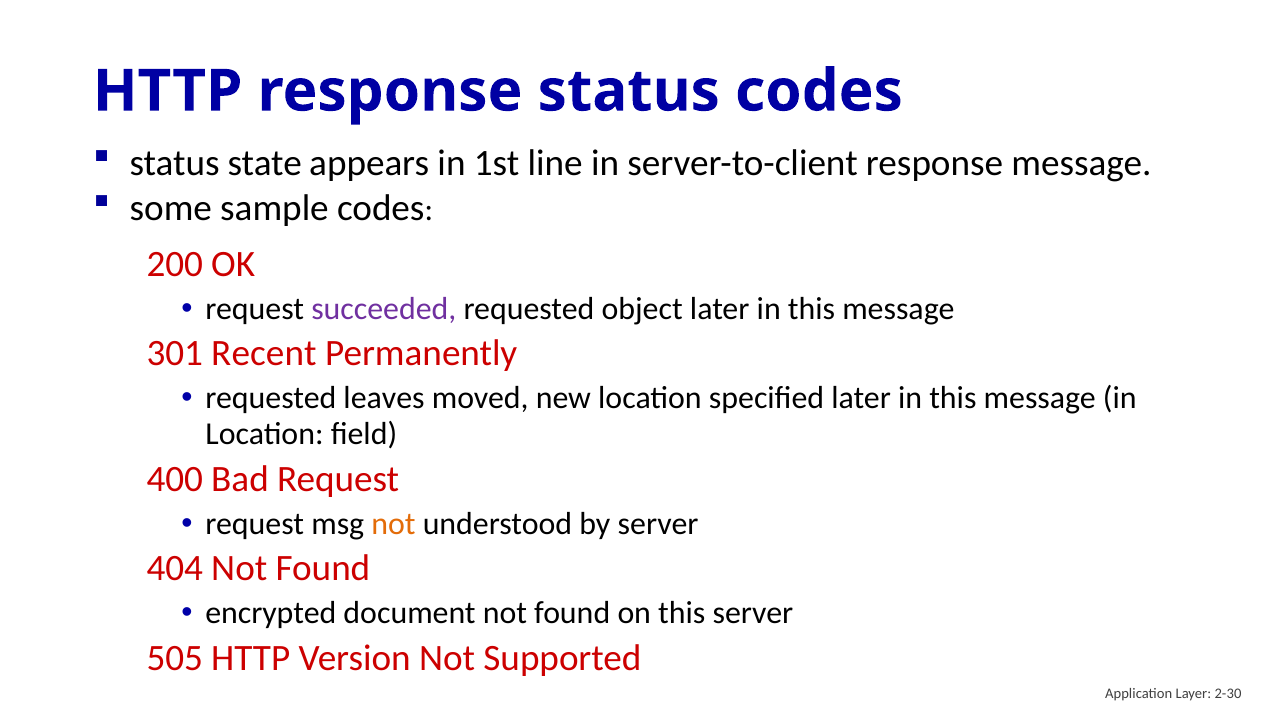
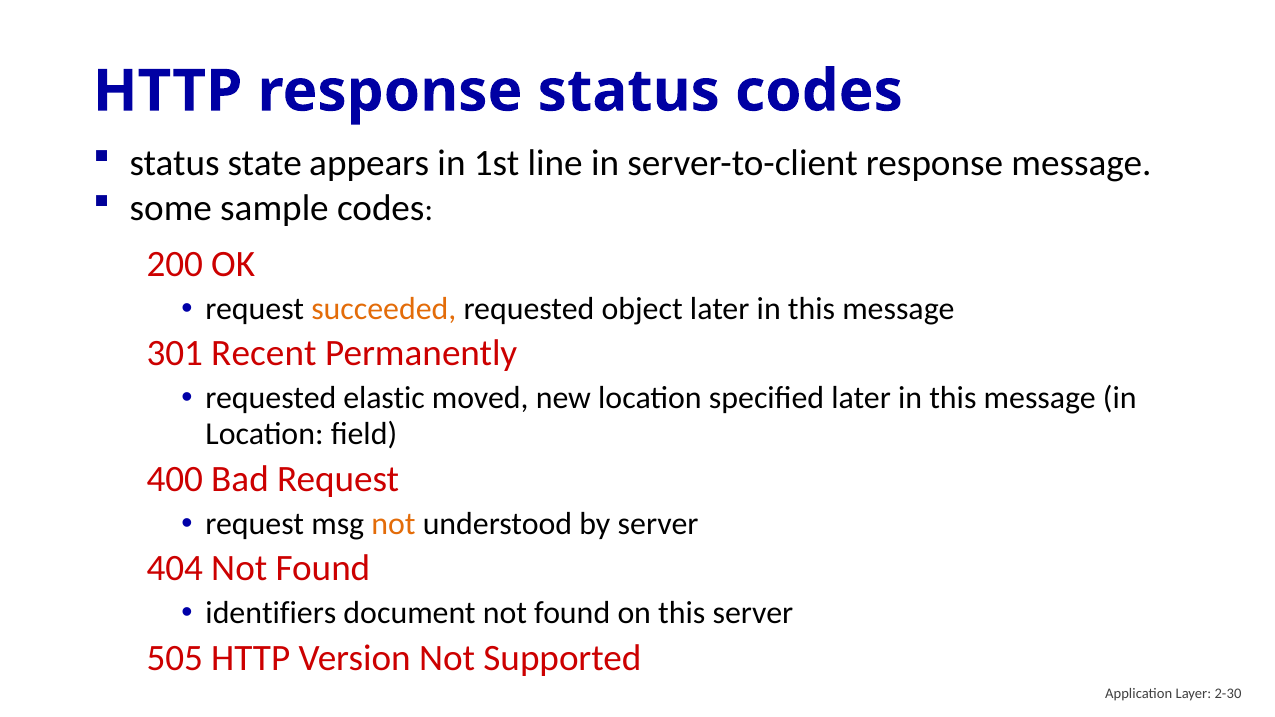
succeeded colour: purple -> orange (384, 309)
leaves: leaves -> elastic (384, 398)
encrypted: encrypted -> identifiers (271, 613)
